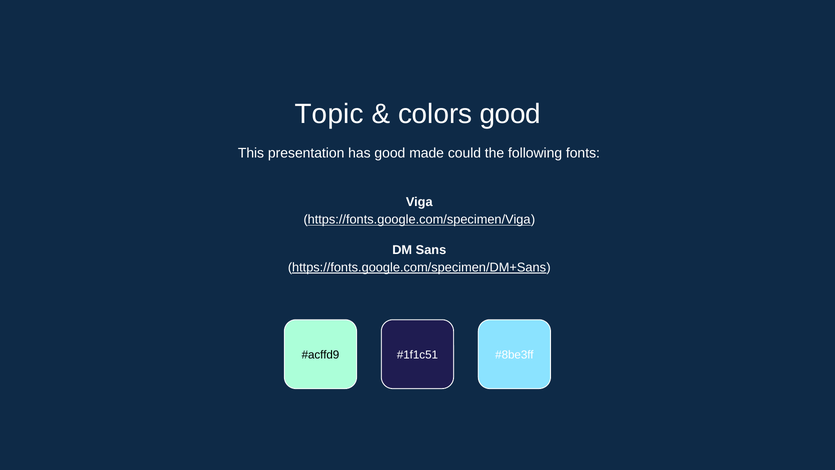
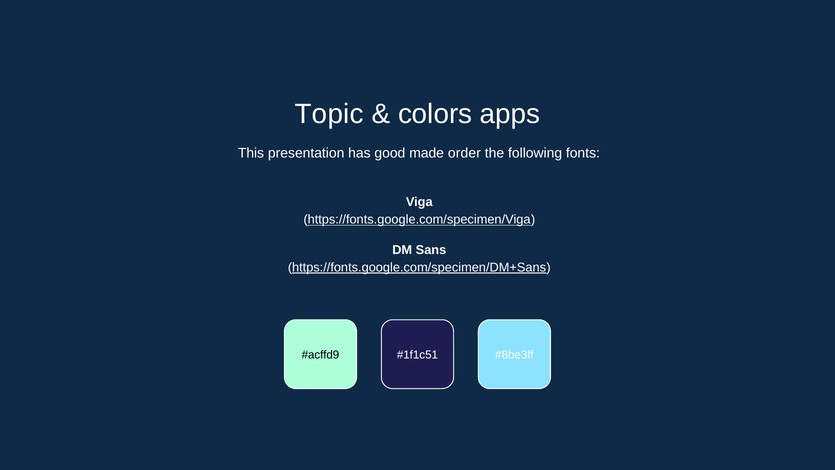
colors good: good -> apps (510, 114)
could: could -> order (464, 153)
